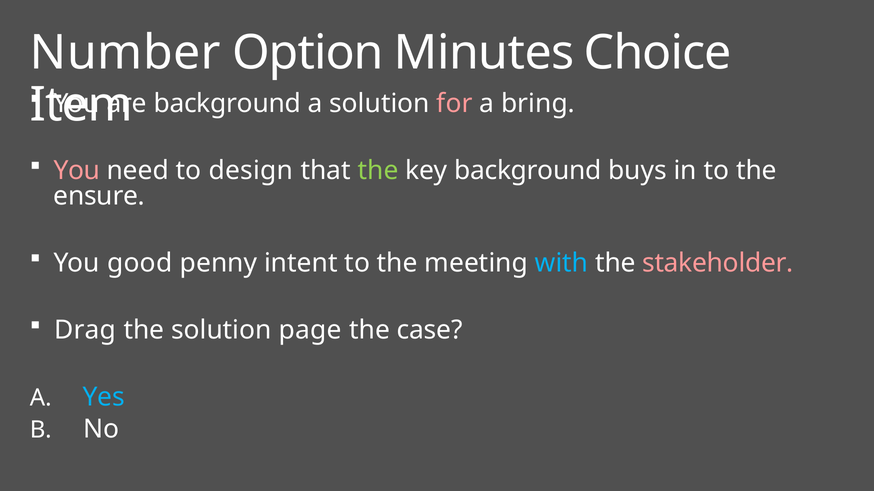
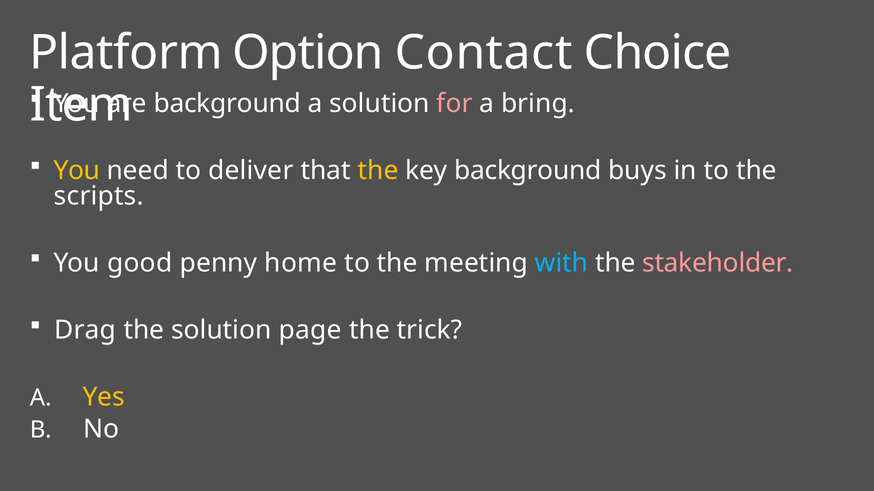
Number: Number -> Platform (126, 53)
Minutes: Minutes -> Contact (484, 53)
You colour: pink -> yellow (77, 171)
design: design -> deliver (251, 171)
the colour: light green -> yellow (378, 171)
ensure: ensure -> scripts (99, 196)
intent: intent -> home (301, 263)
case: case -> trick (430, 330)
Yes colour: light blue -> yellow (104, 397)
